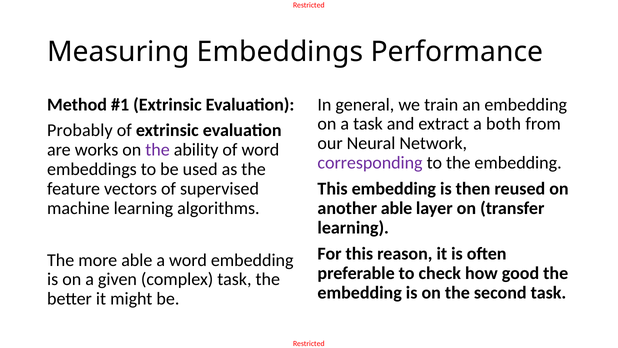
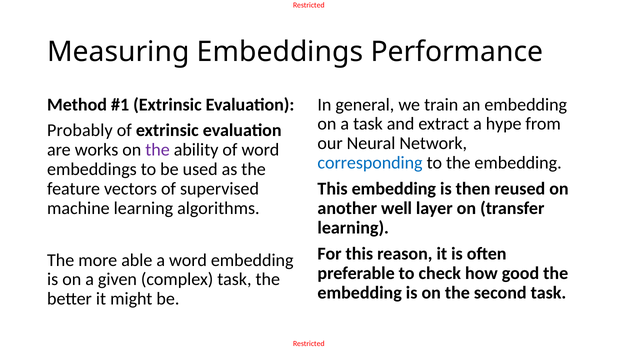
both: both -> hype (504, 124)
corresponding colour: purple -> blue (370, 163)
another able: able -> well (397, 208)
